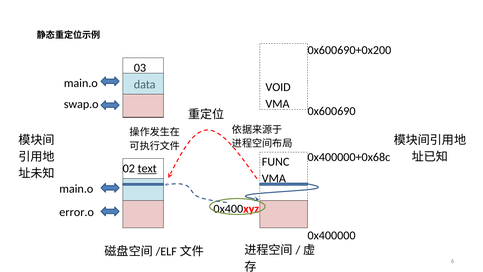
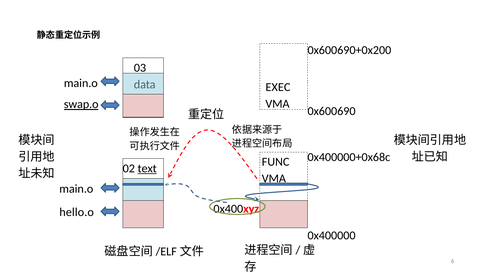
VOID: VOID -> EXEC (278, 87)
swap.o underline: none -> present (81, 104)
error.o: error.o -> hello.o (77, 212)
